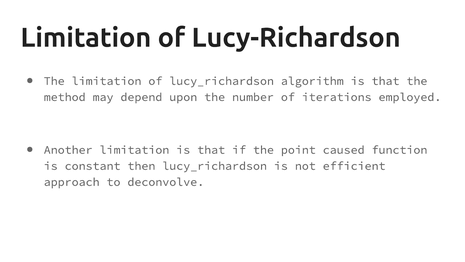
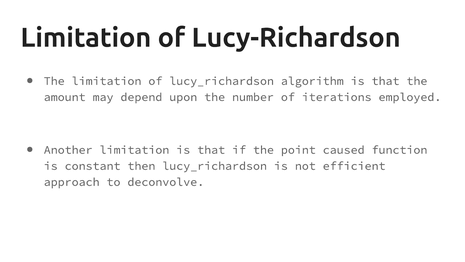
method: method -> amount (65, 97)
